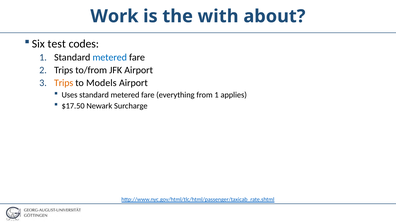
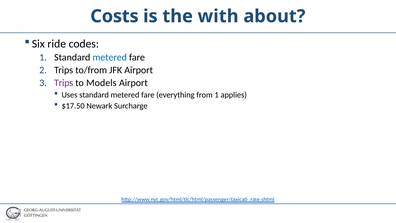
Work: Work -> Costs (114, 16)
test: test -> ride (57, 44)
Trips colour: orange -> purple (64, 83)
